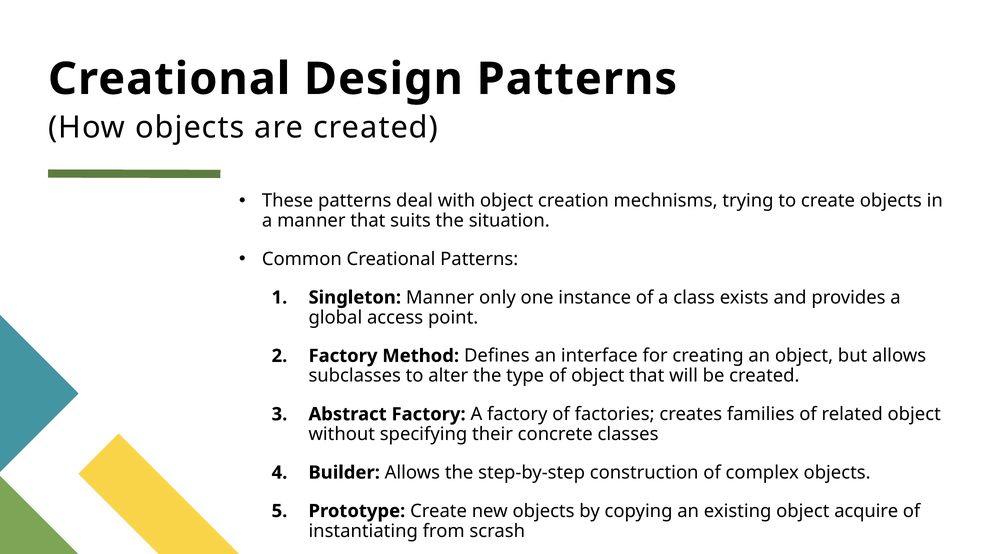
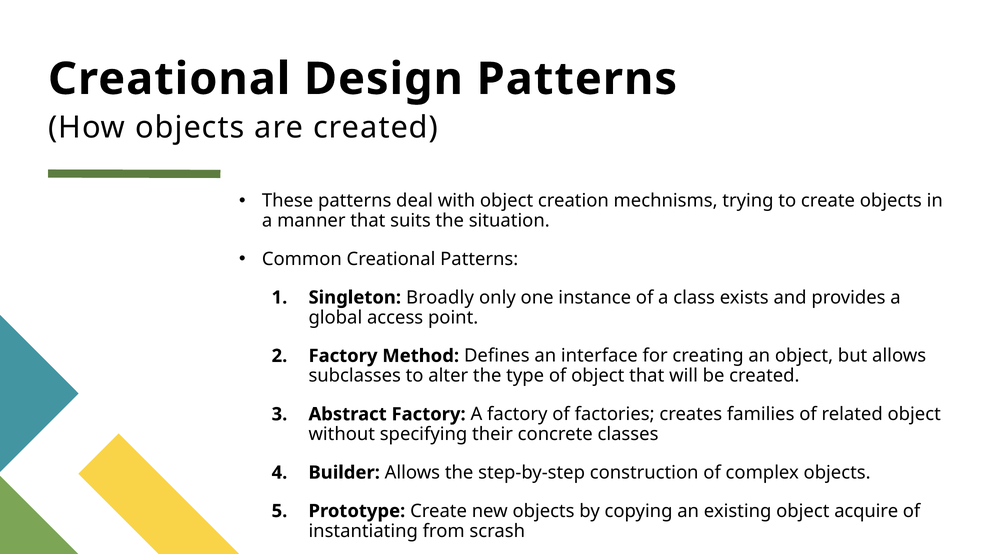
Singleton Manner: Manner -> Broadly (440, 298)
